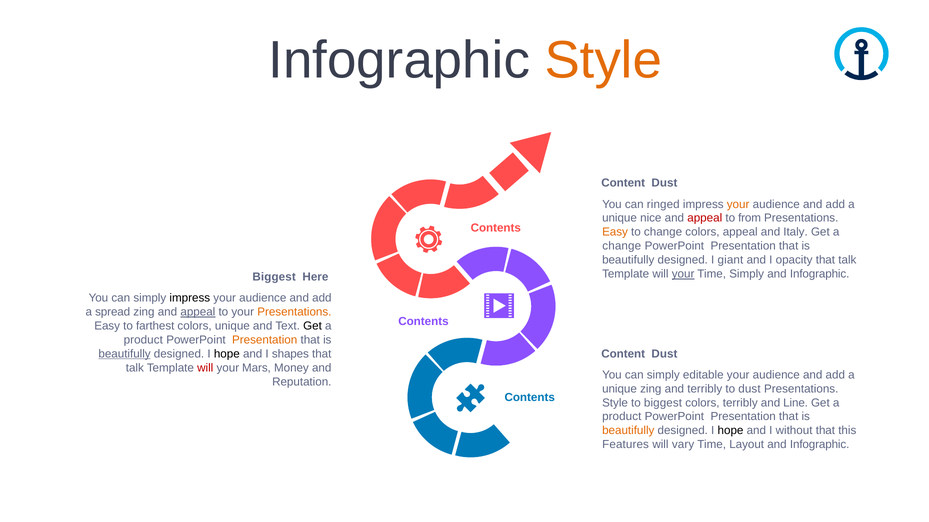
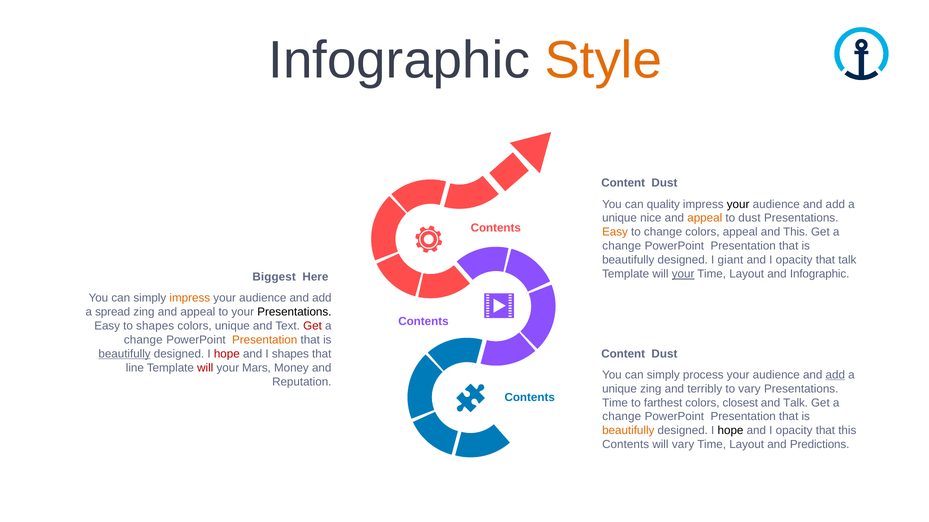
ringed: ringed -> quality (663, 204)
your colour: orange -> black (738, 204)
appeal colour: red -> orange (705, 218)
to from: from -> dust (749, 218)
and Italy: Italy -> This (796, 232)
Simply: Simply -> Layout (747, 274)
impress colour: black -> orange (190, 298)
appeal underline: present -> none (198, 312)
Presentations colour: orange -> black (294, 312)
to farthest: farthest -> shapes (155, 326)
Get colour: black -> red (312, 326)
product: product -> change (143, 340)
hope colour: black -> red (227, 354)
talk: talk -> line (135, 368)
editable: editable -> process (703, 375)
add underline: none -> present (835, 375)
to dust: dust -> vary (749, 389)
Style: Style -> Time (615, 403)
to biggest: biggest -> farthest (663, 403)
colors terribly: terribly -> closest (740, 403)
and Line: Line -> Talk (796, 403)
product: product -> change (622, 417)
without: without -> opacity (794, 431)
Features: Features -> Contents (626, 445)
Infographic: Infographic -> Predictions (820, 445)
